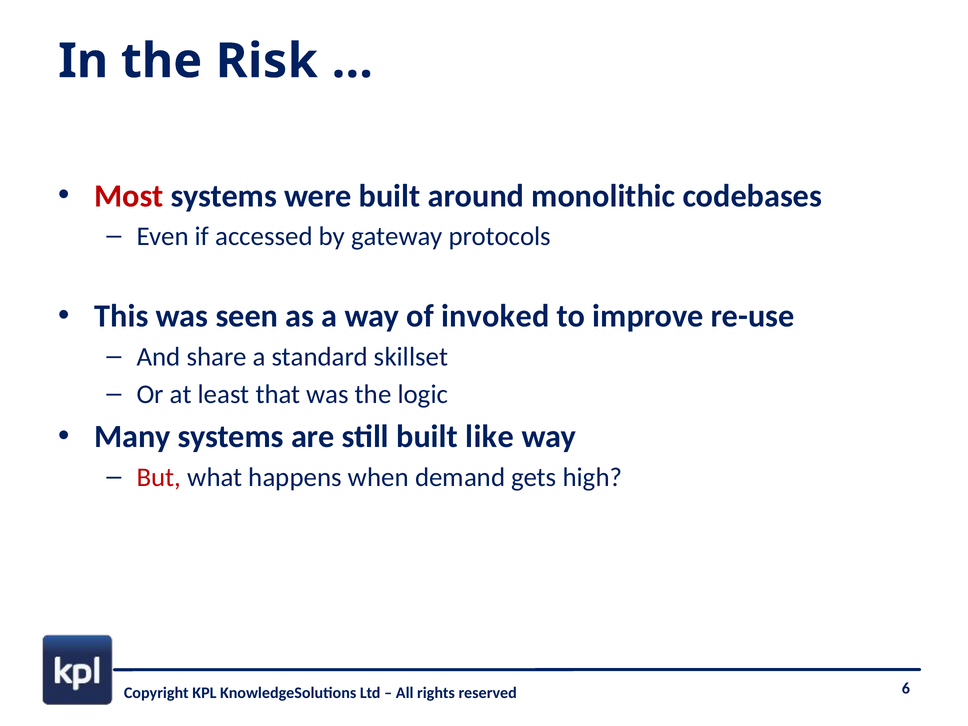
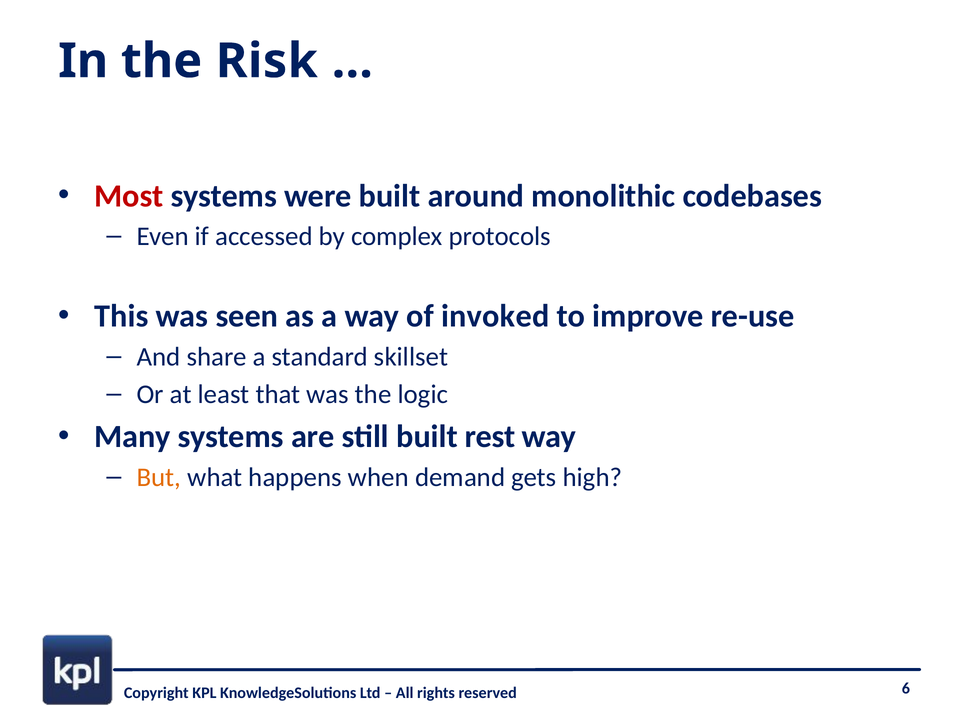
gateway: gateway -> complex (397, 236)
like: like -> rest (490, 437)
But colour: red -> orange (159, 477)
